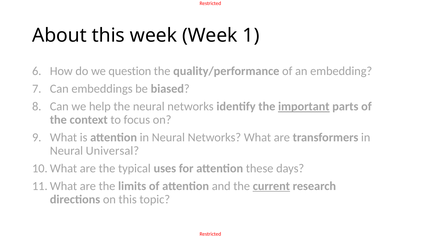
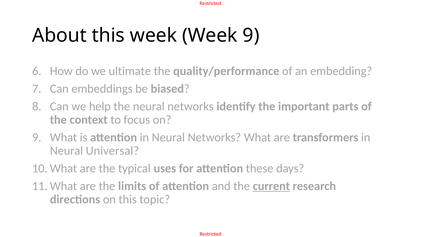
Week 1: 1 -> 9 (251, 35)
question: question -> ultimate (130, 71)
important underline: present -> none (304, 106)
